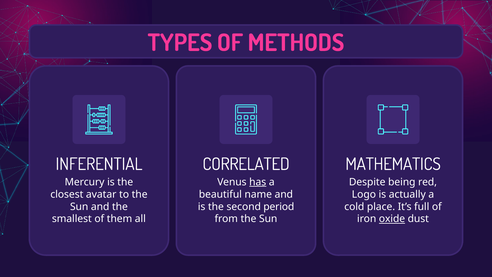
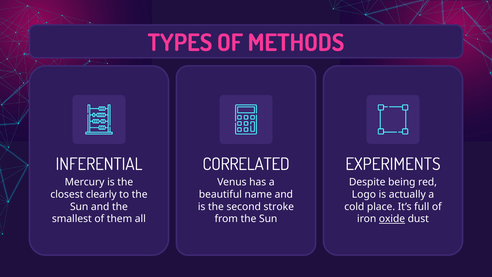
MATHEMATICS: MATHEMATICS -> EXPERIMENTS (393, 164)
has underline: present -> none (258, 182)
avatar: avatar -> clearly (101, 194)
period: period -> stroke (279, 206)
